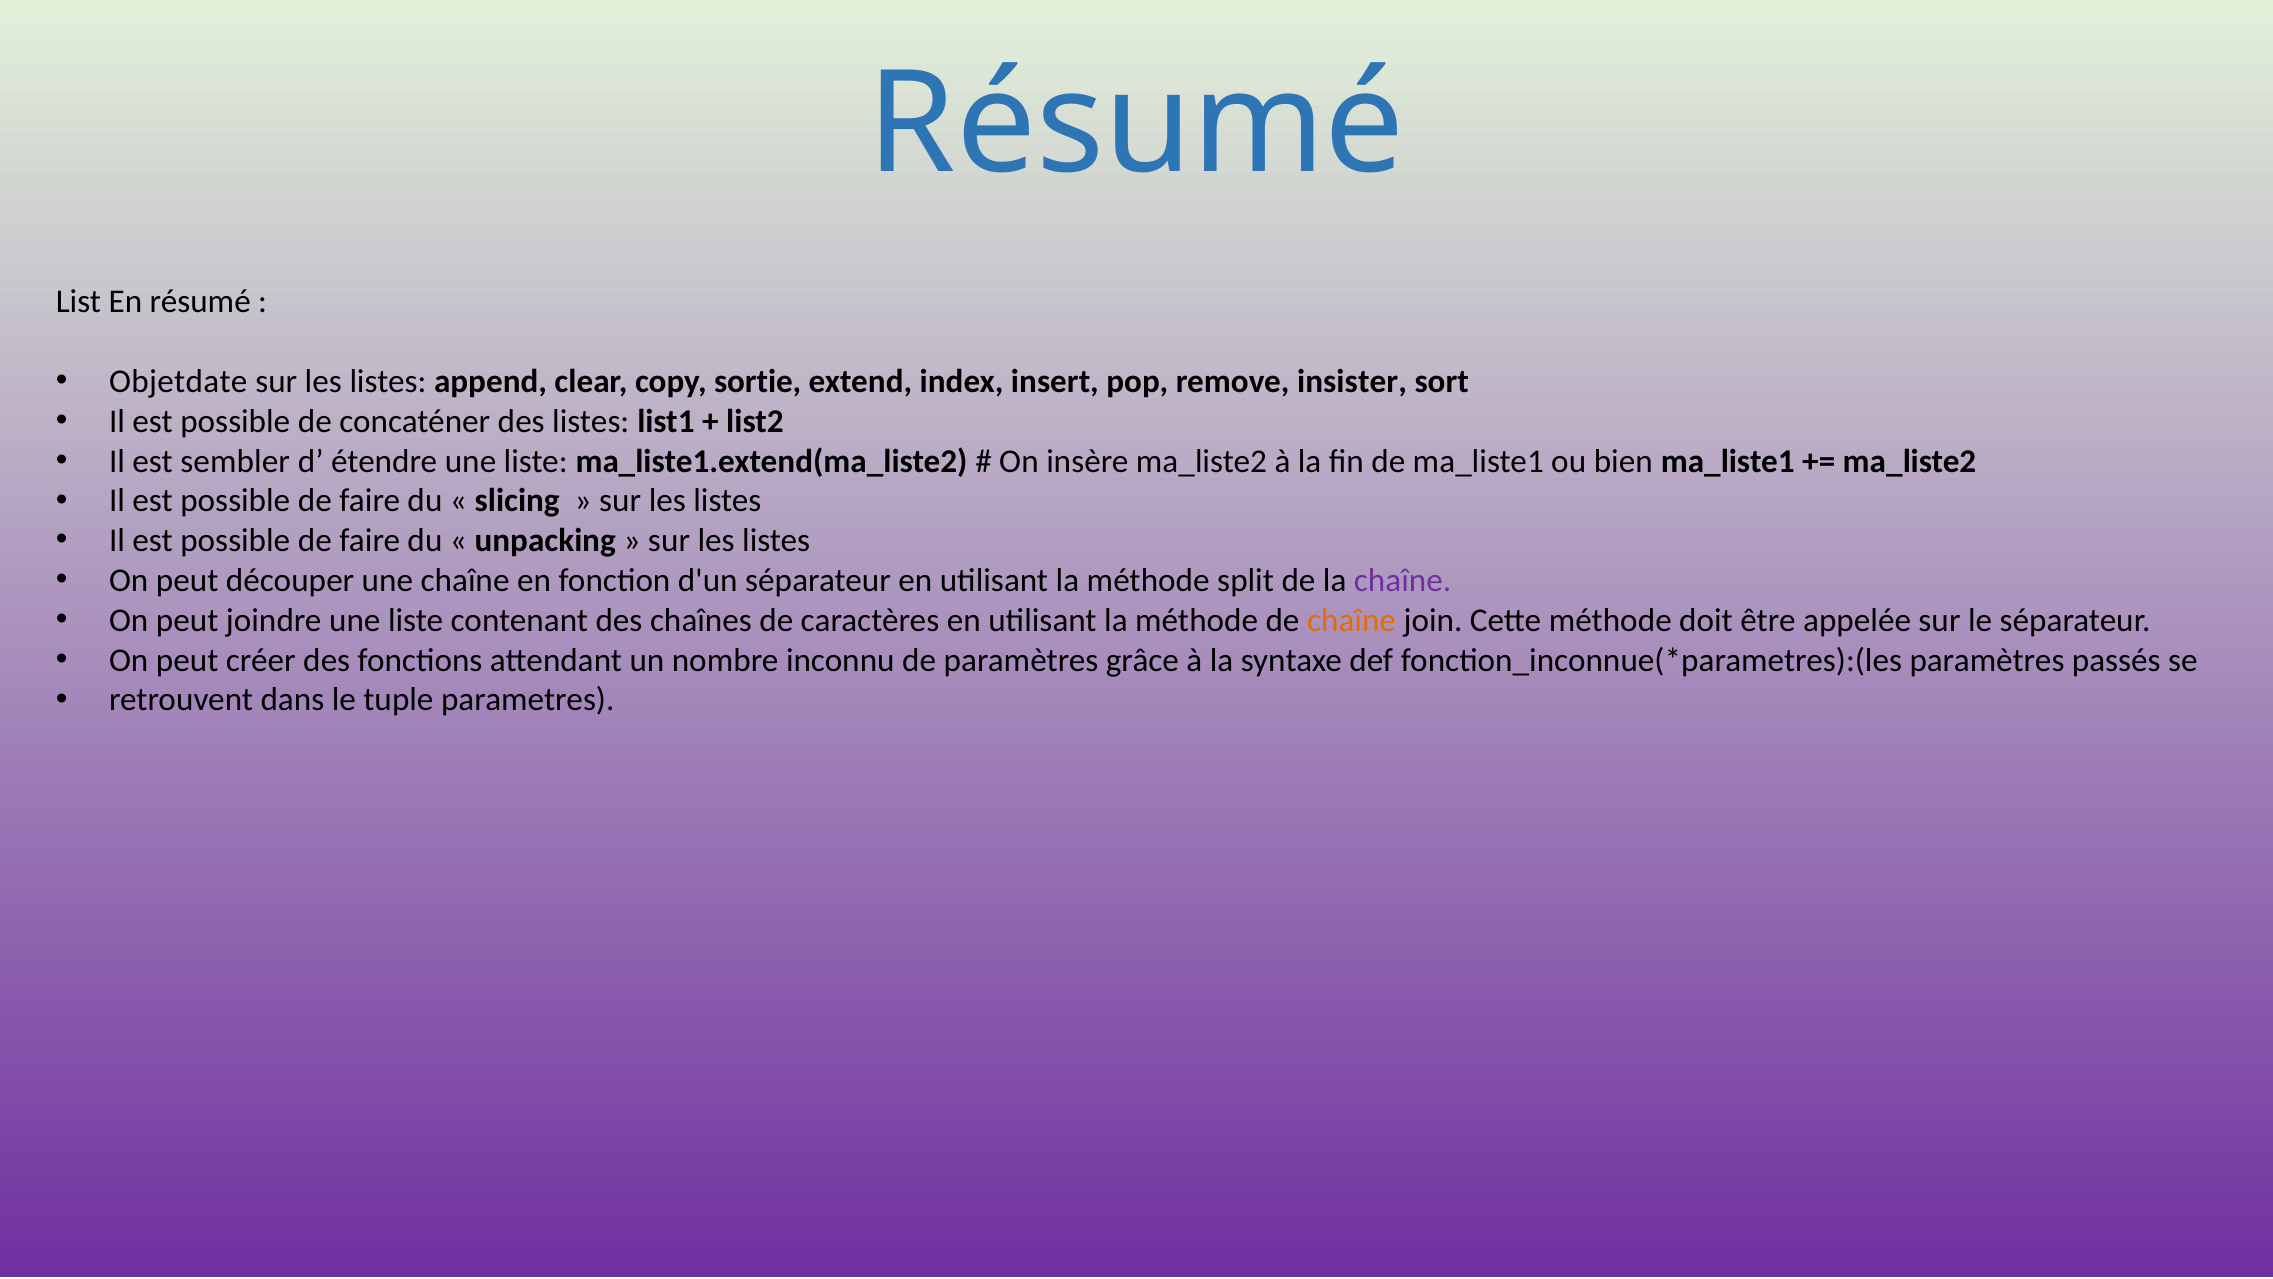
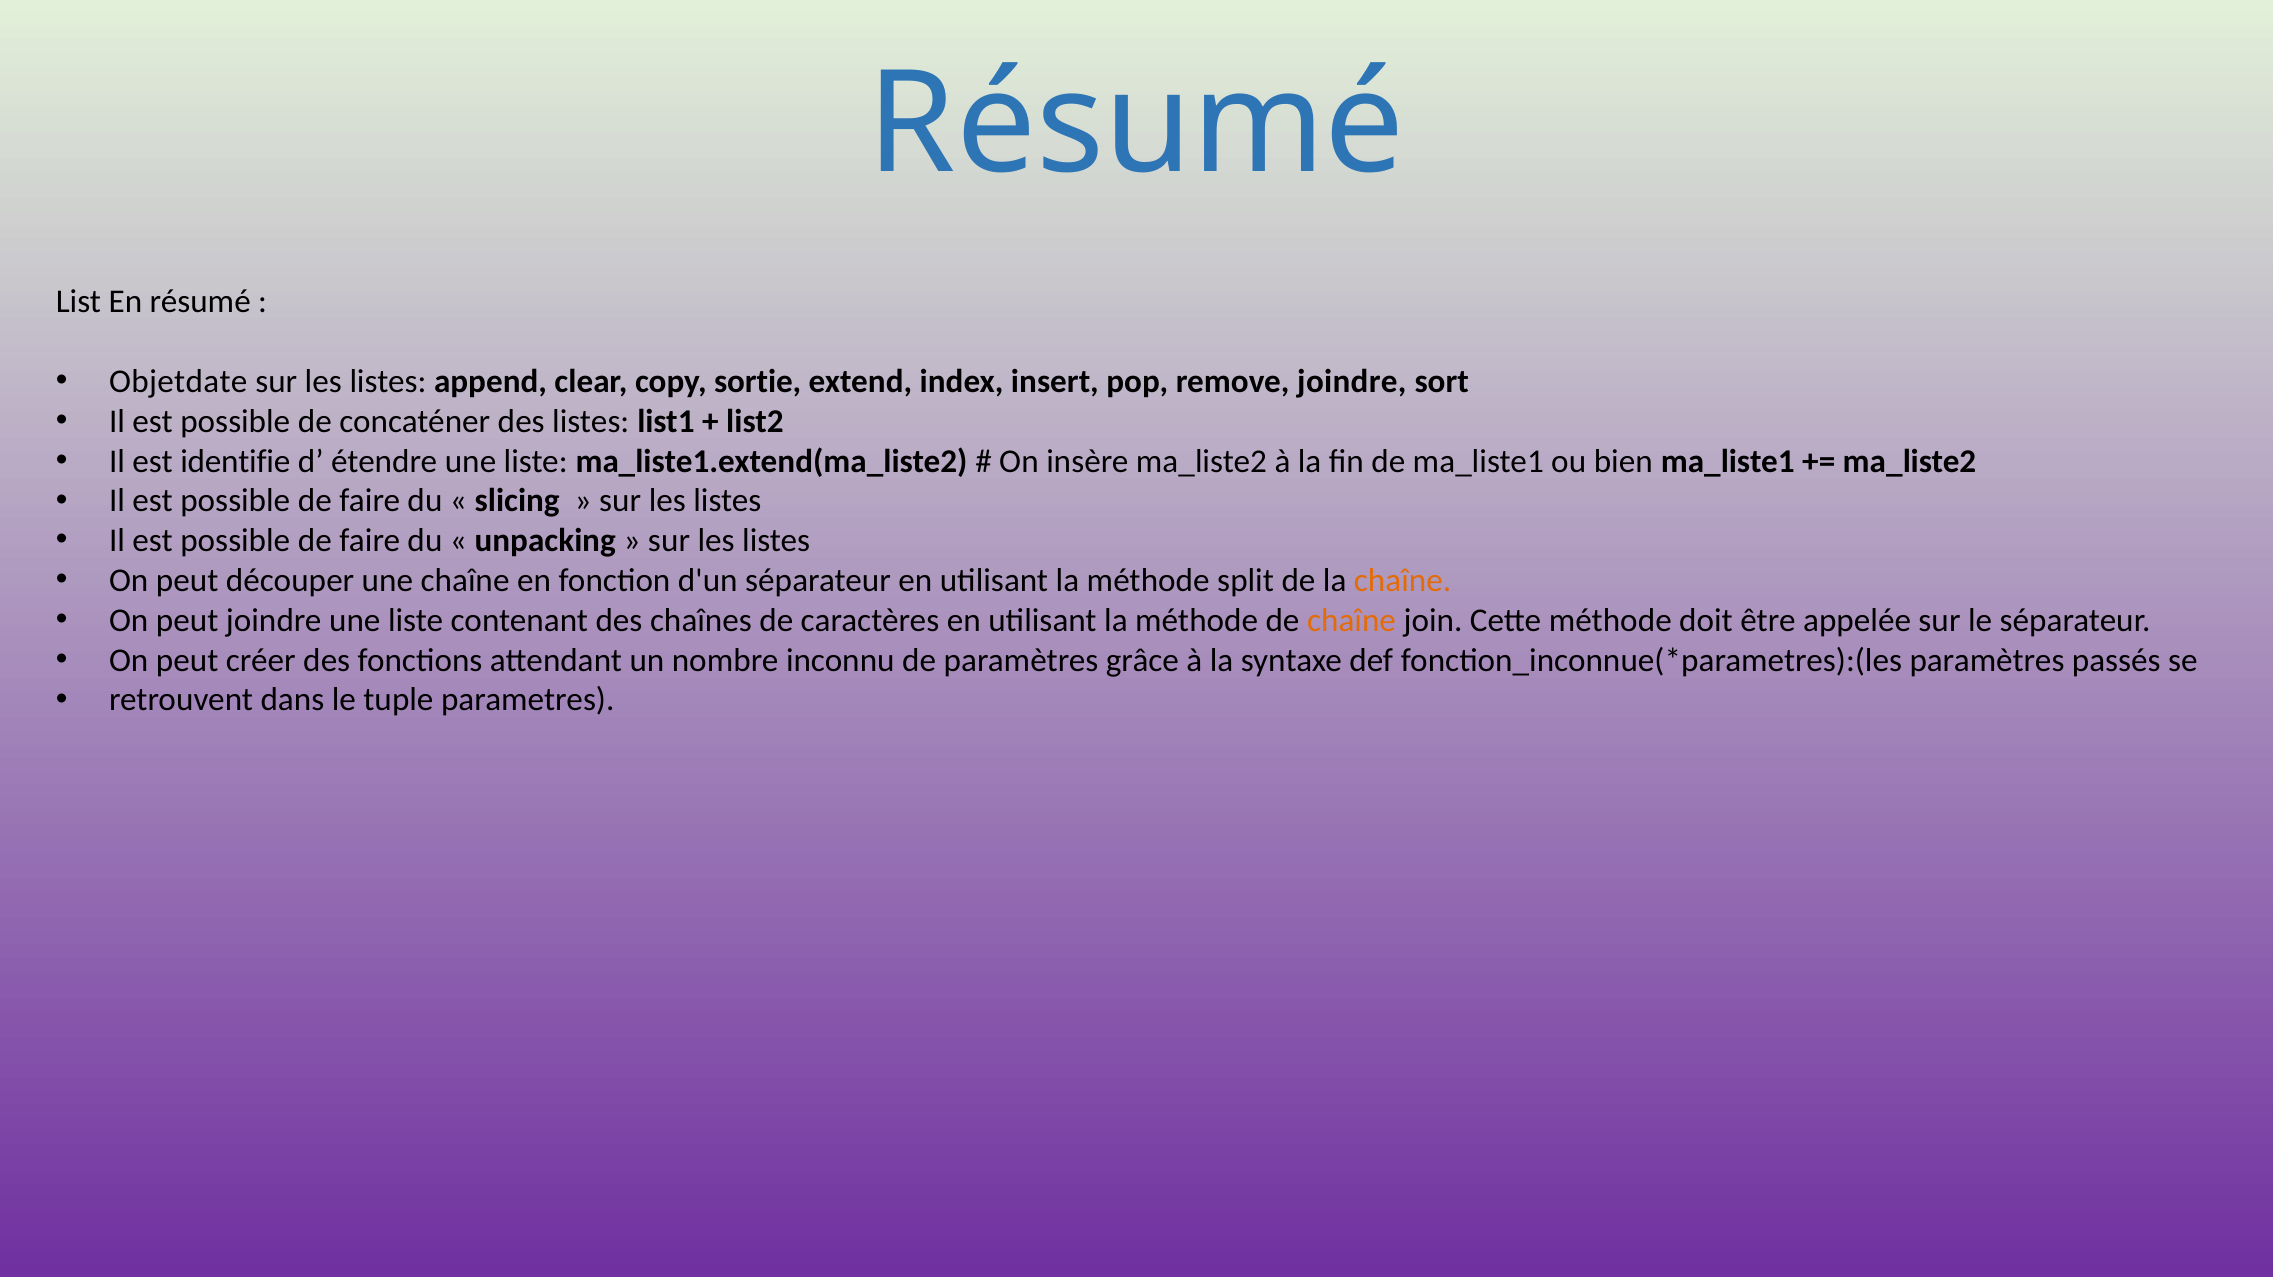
remove insister: insister -> joindre (1352, 381)
sembler: sembler -> identifie (235, 461)
chaîne colour: purple -> orange (1403, 580)
